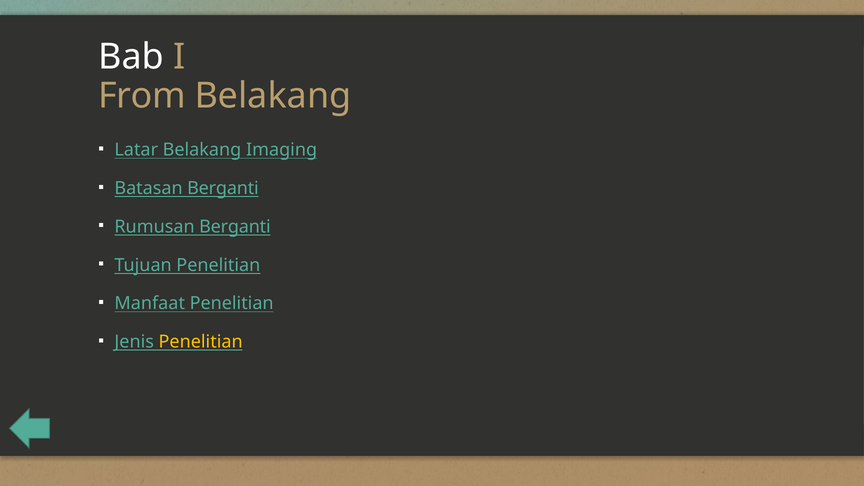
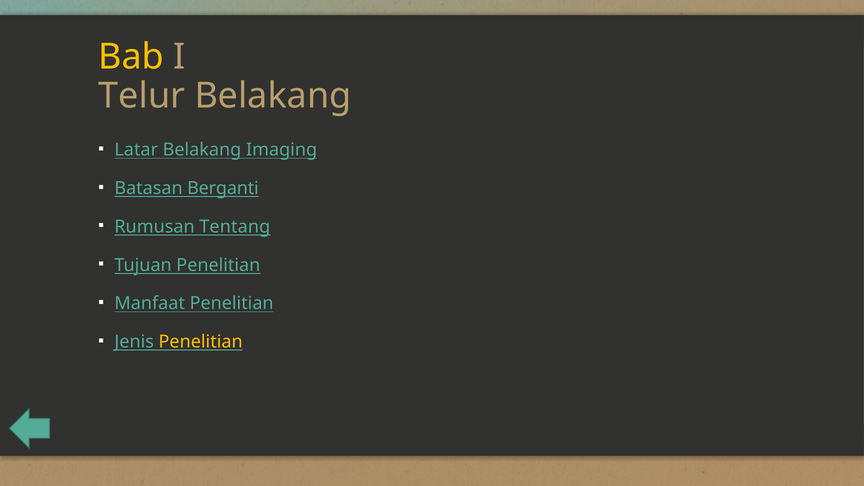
Bab colour: white -> yellow (131, 57)
From: From -> Telur (142, 96)
Rumusan Berganti: Berganti -> Tentang (235, 227)
